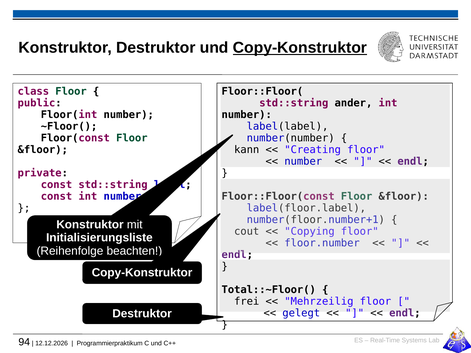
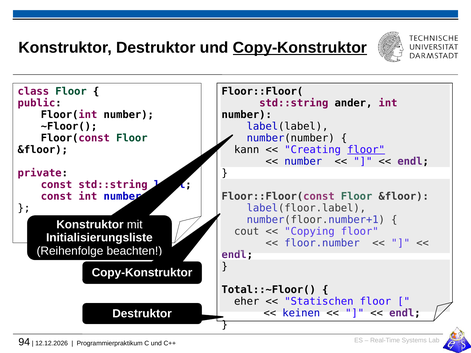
floor underline: none -> present (366, 150)
frei: frei -> eher (247, 302)
Mehrzeilig: Mehrzeilig -> Statischen (319, 302)
gelegt: gelegt -> keinen (301, 313)
